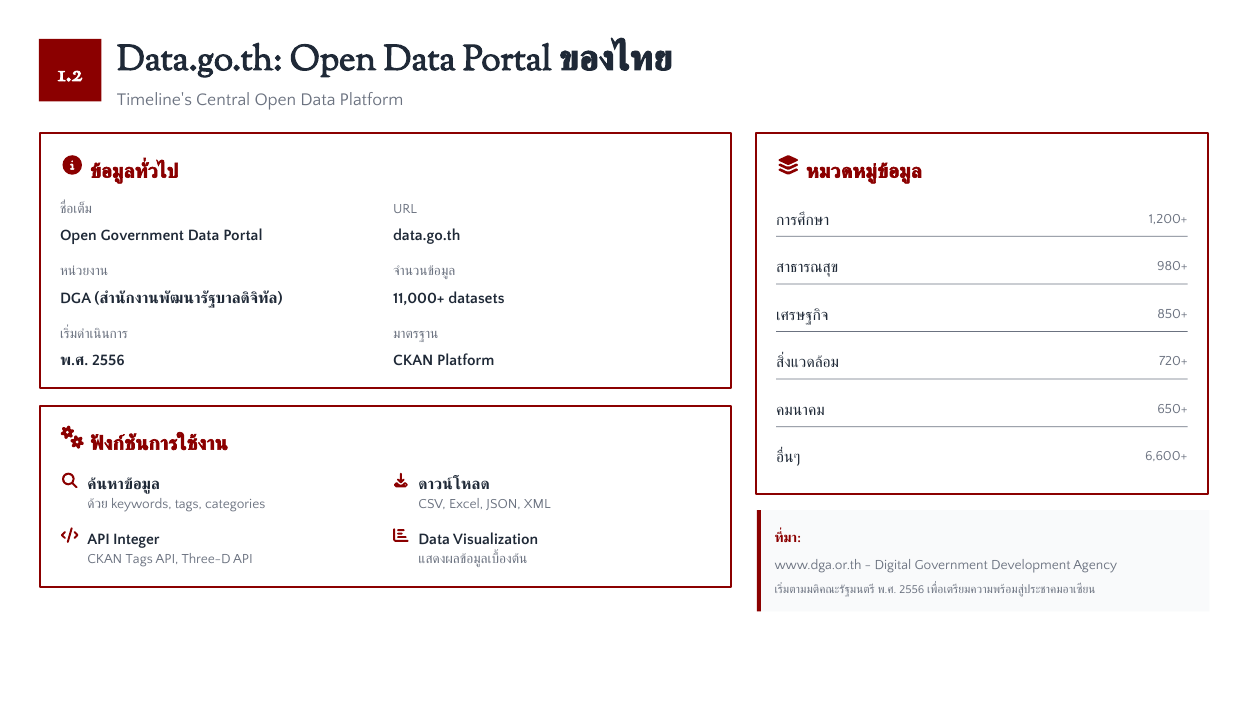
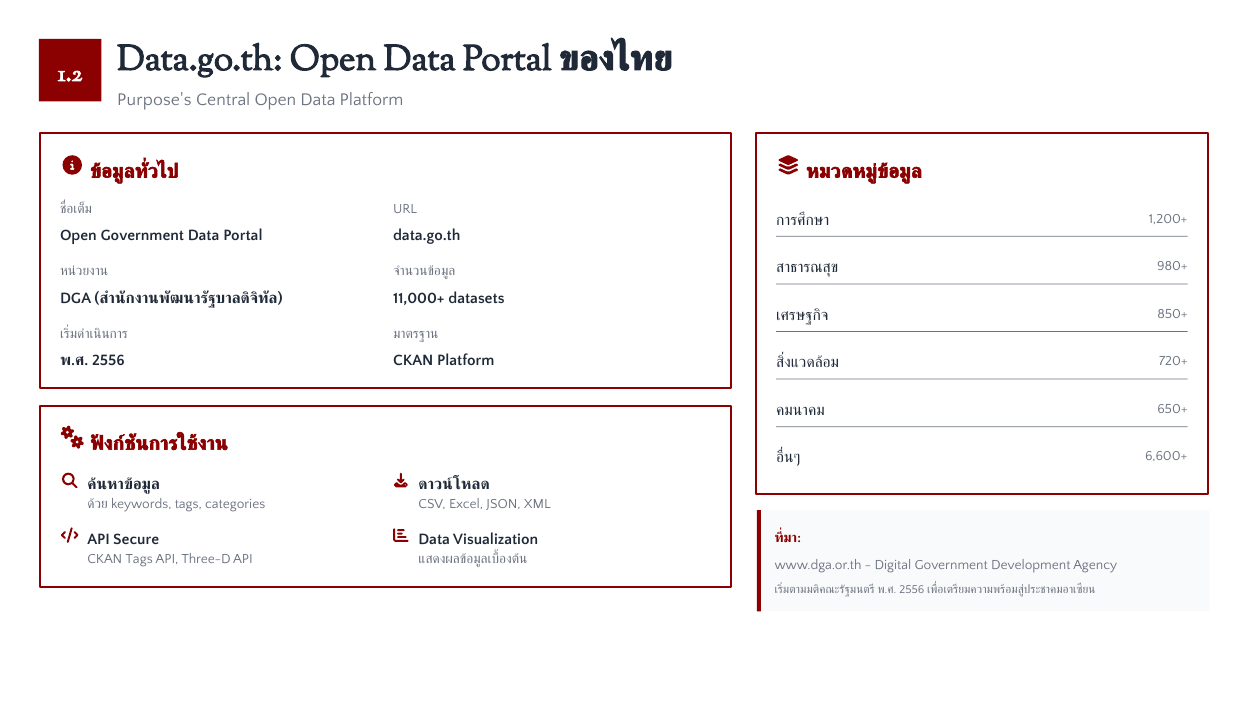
Timeline's: Timeline's -> Purpose's (154, 100)
Integer: Integer -> Secure (136, 539)
